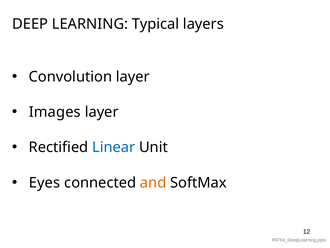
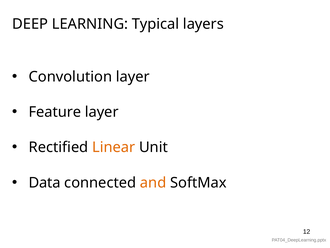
Images: Images -> Feature (55, 112)
Linear colour: blue -> orange (114, 147)
Eyes: Eyes -> Data (45, 182)
